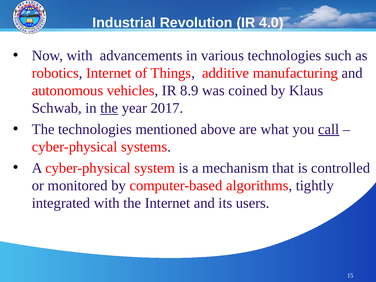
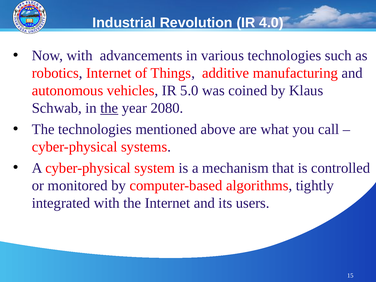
8.9: 8.9 -> 5.0 (189, 91)
2017: 2017 -> 2080 (167, 108)
call underline: present -> none (329, 129)
